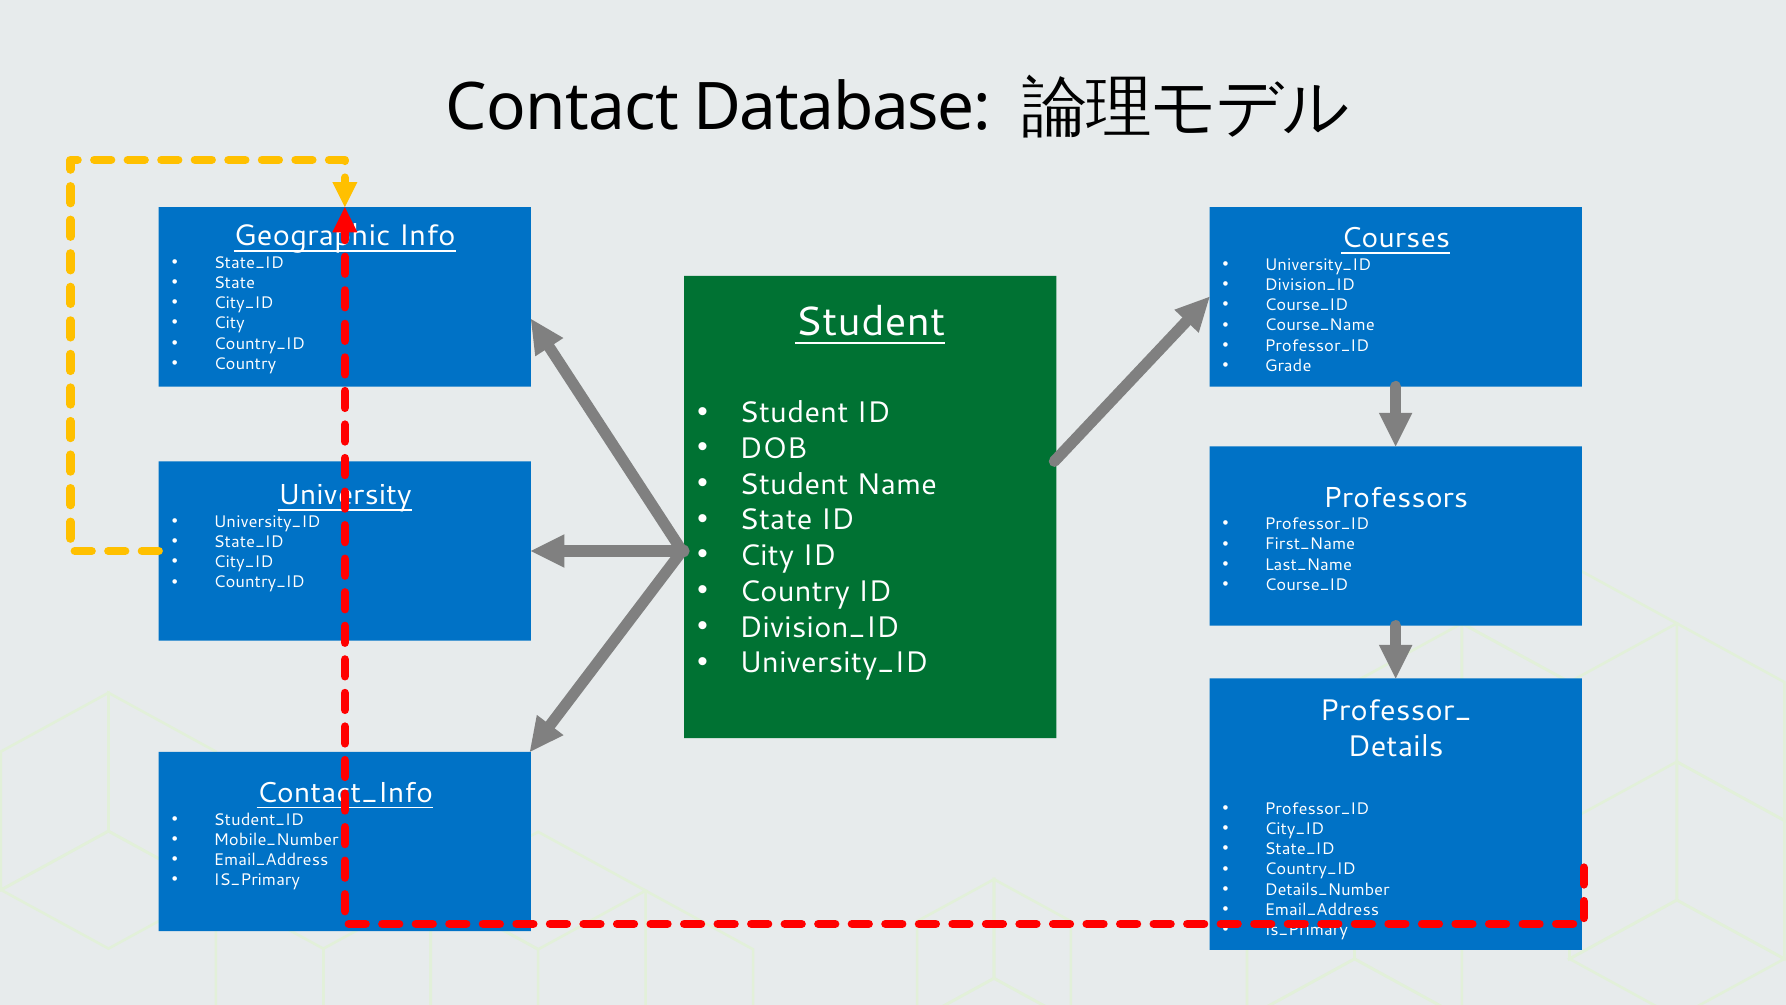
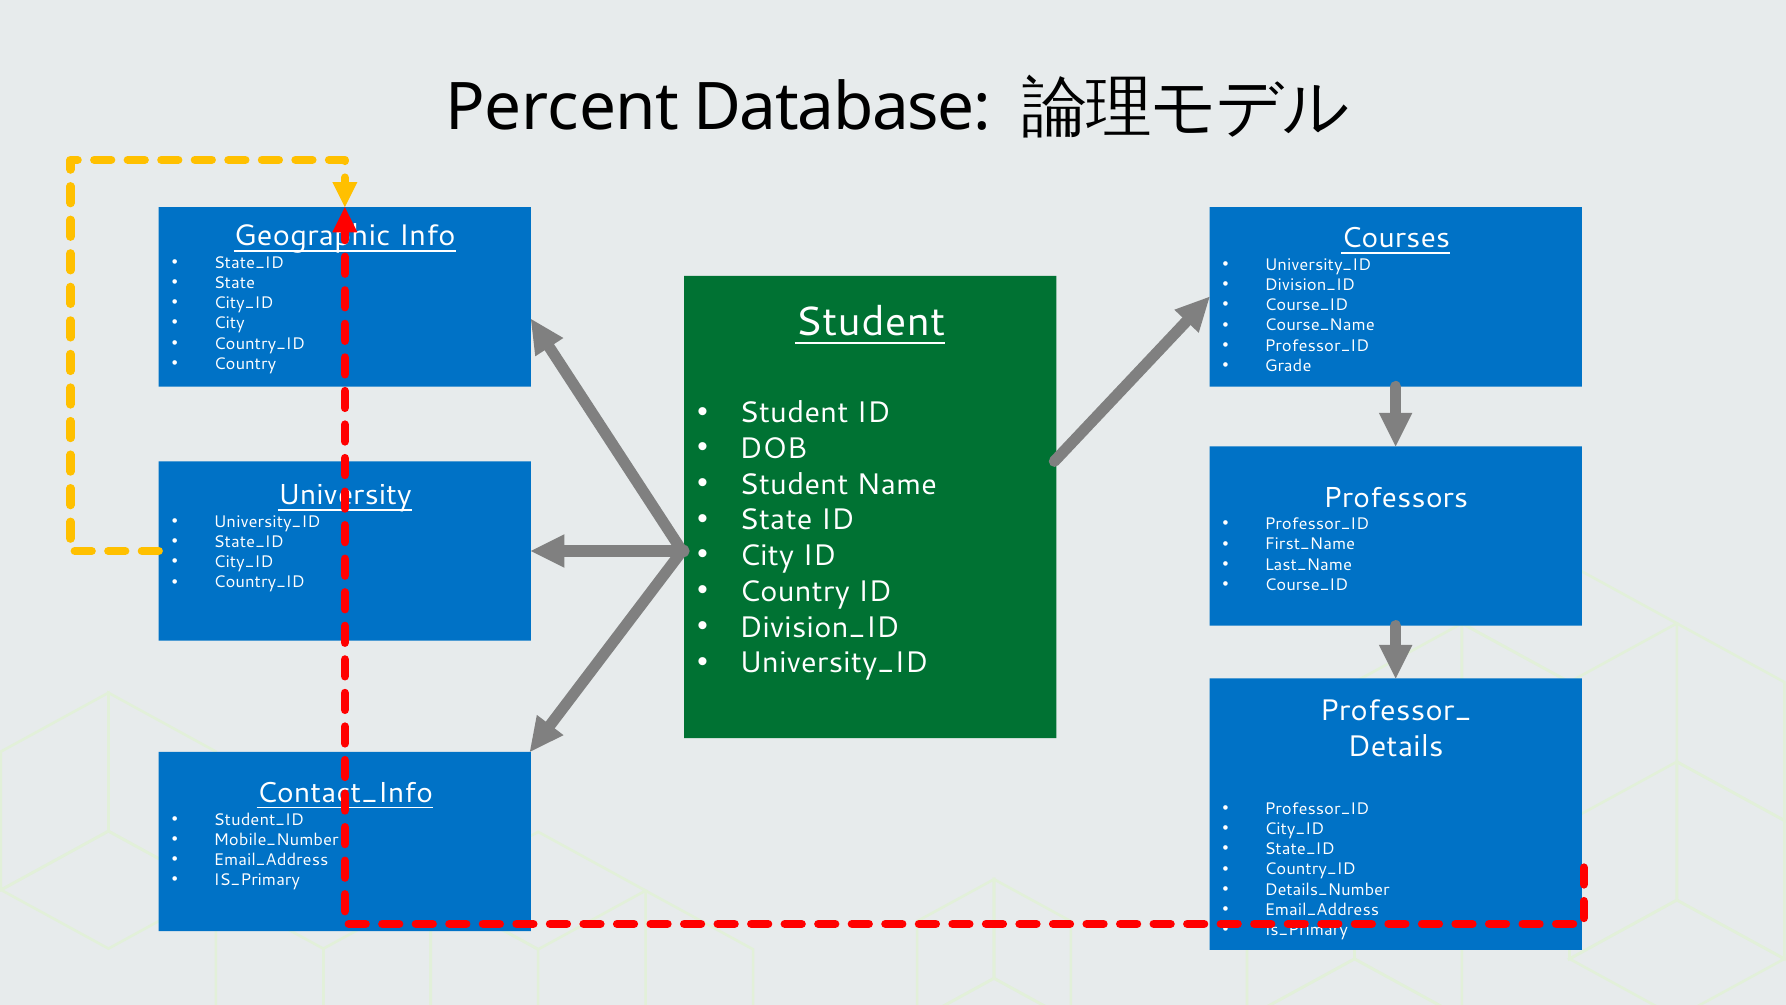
Contact: Contact -> Percent (562, 108)
